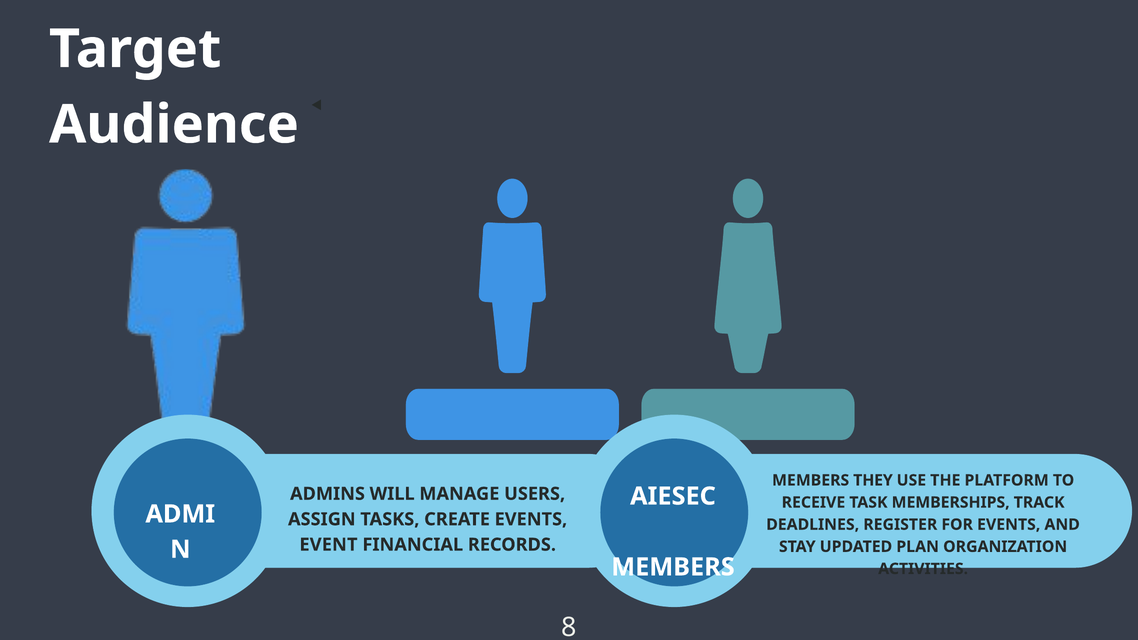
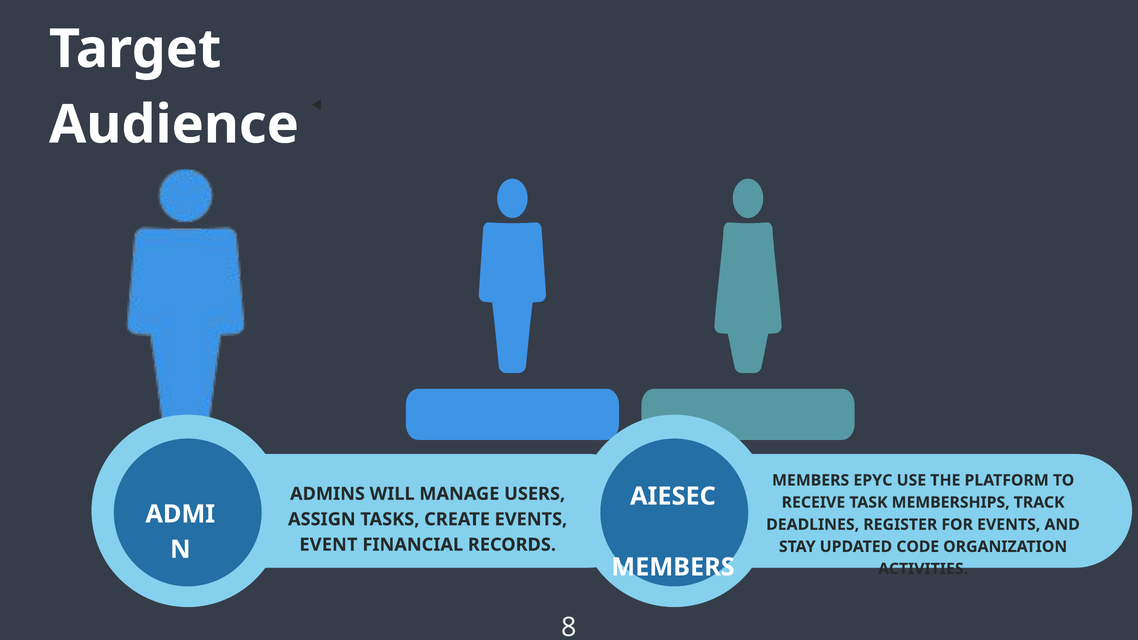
THEY: THEY -> EPYC (873, 480)
PLAN: PLAN -> CODE (918, 547)
